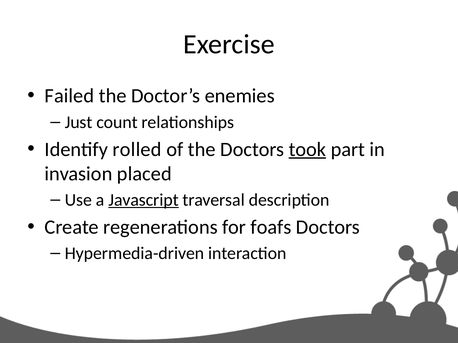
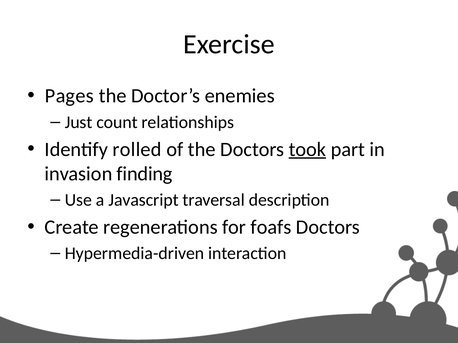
Failed: Failed -> Pages (69, 96)
placed: placed -> finding (145, 174)
Javascript underline: present -> none (144, 200)
